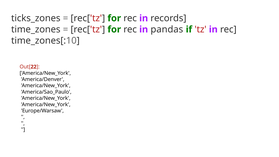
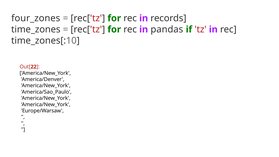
ticks_zones: ticks_zones -> four_zones (36, 18)
